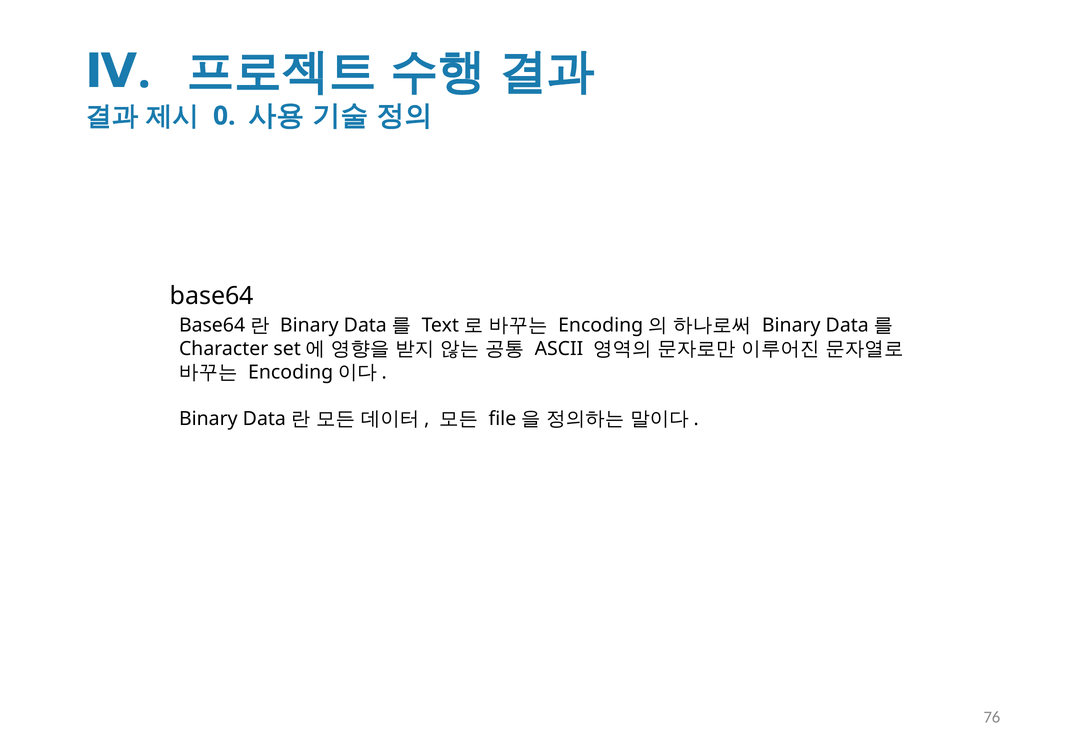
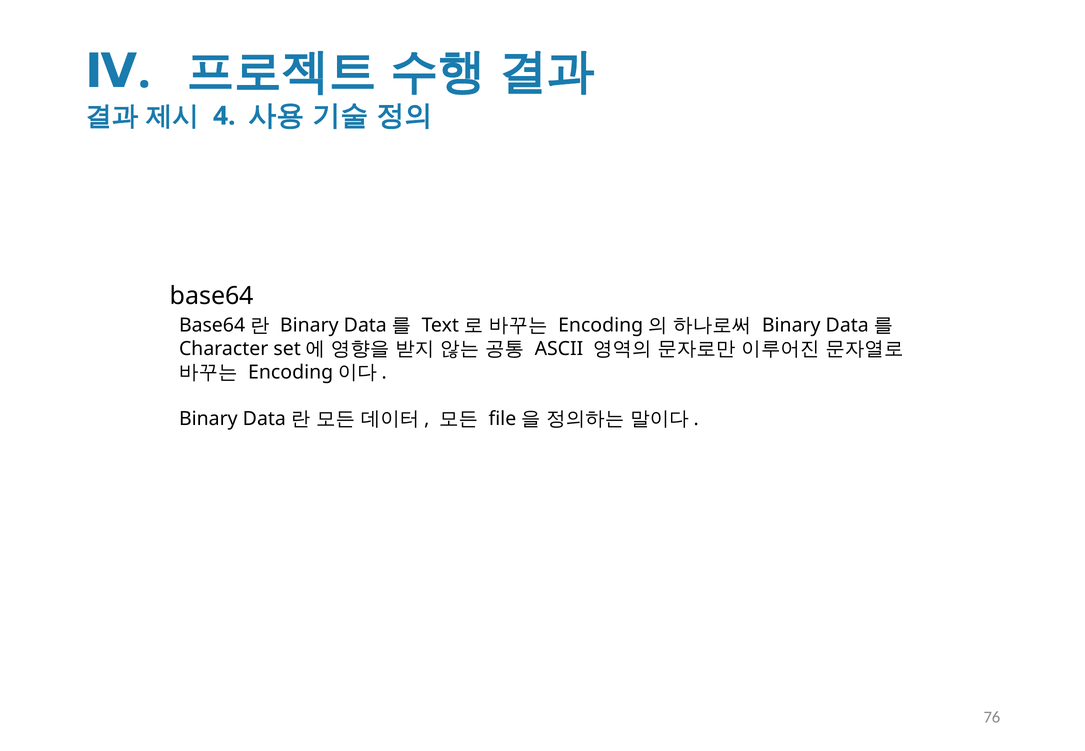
0: 0 -> 4 (224, 116)
